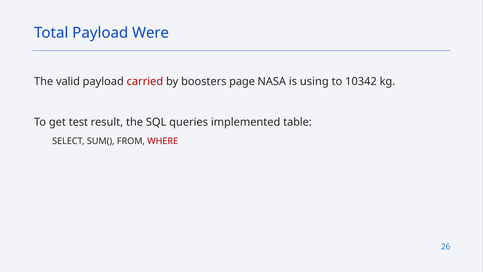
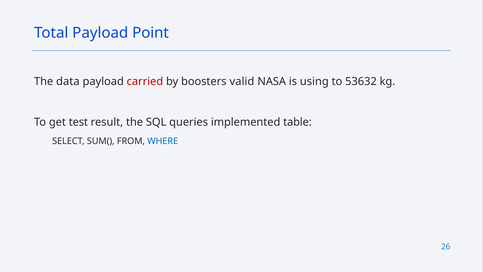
Were: Were -> Point (151, 33)
valid: valid -> data (68, 82)
page: page -> valid (242, 82)
10342: 10342 -> 53632 (361, 82)
WHERE colour: red -> blue (163, 141)
